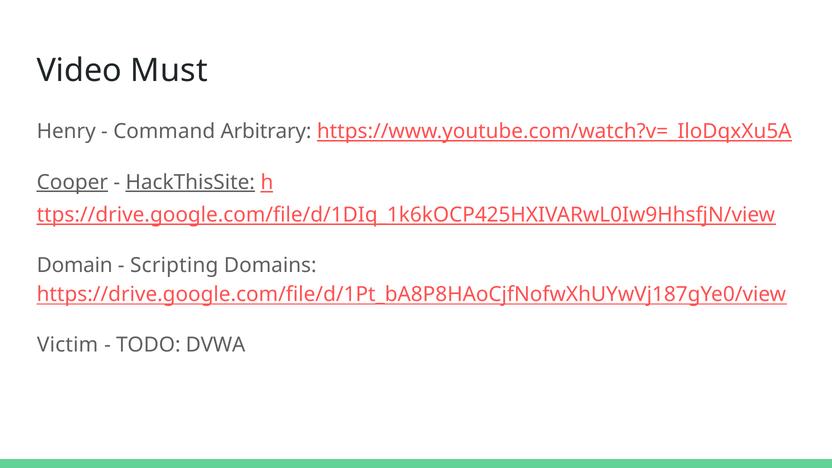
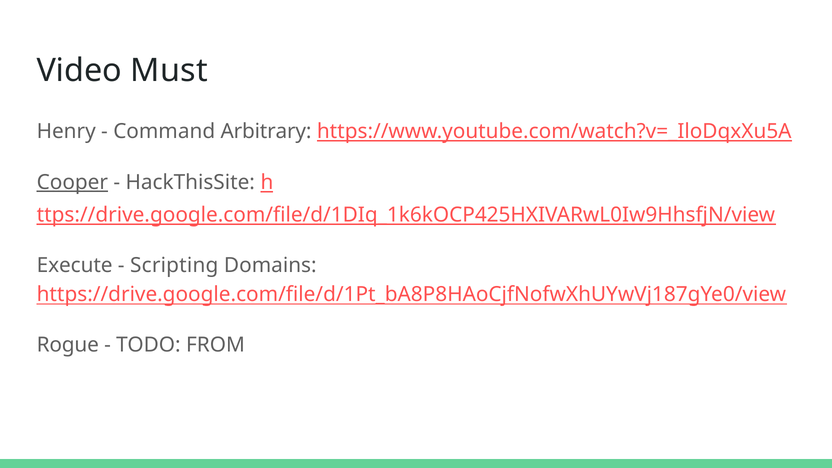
HackThisSite underline: present -> none (190, 182)
Domain: Domain -> Execute (75, 265)
Victim: Victim -> Rogue (68, 345)
DVWA: DVWA -> FROM (215, 345)
